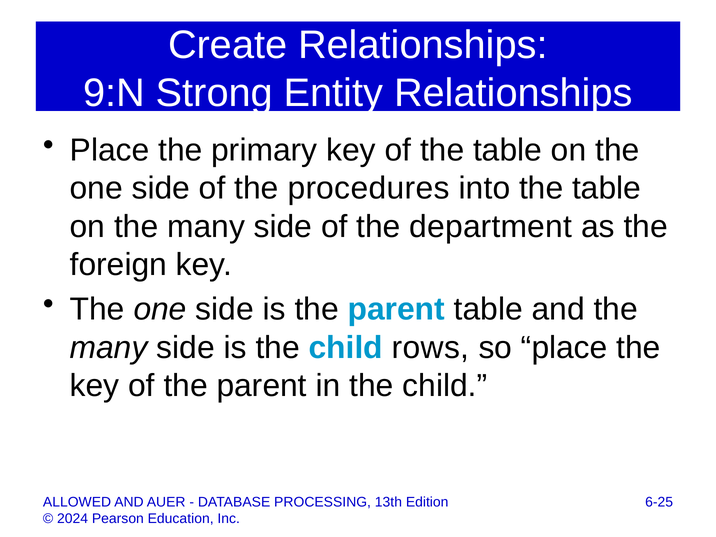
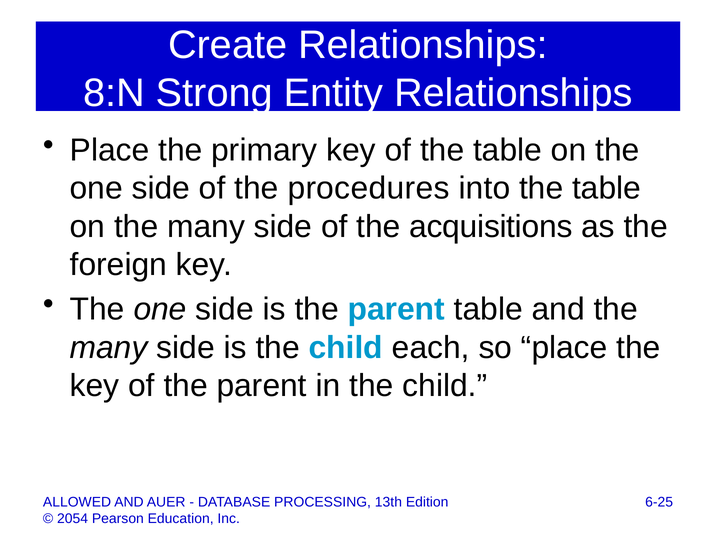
9:N: 9:N -> 8:N (114, 93)
department: department -> acquisitions (491, 227)
rows: rows -> each (431, 348)
2024: 2024 -> 2054 (73, 519)
